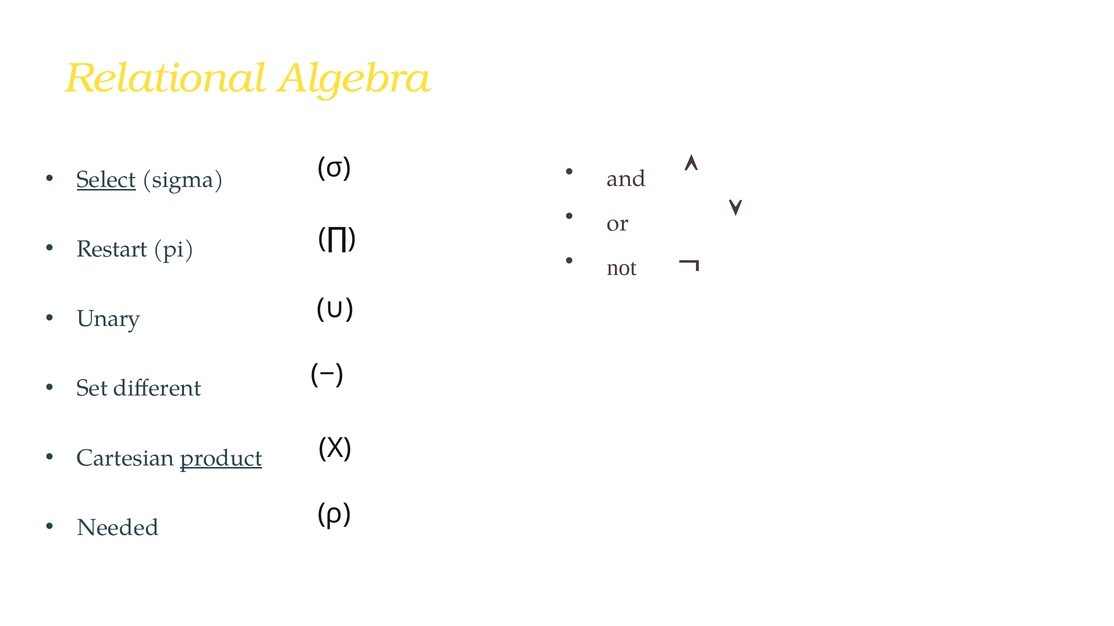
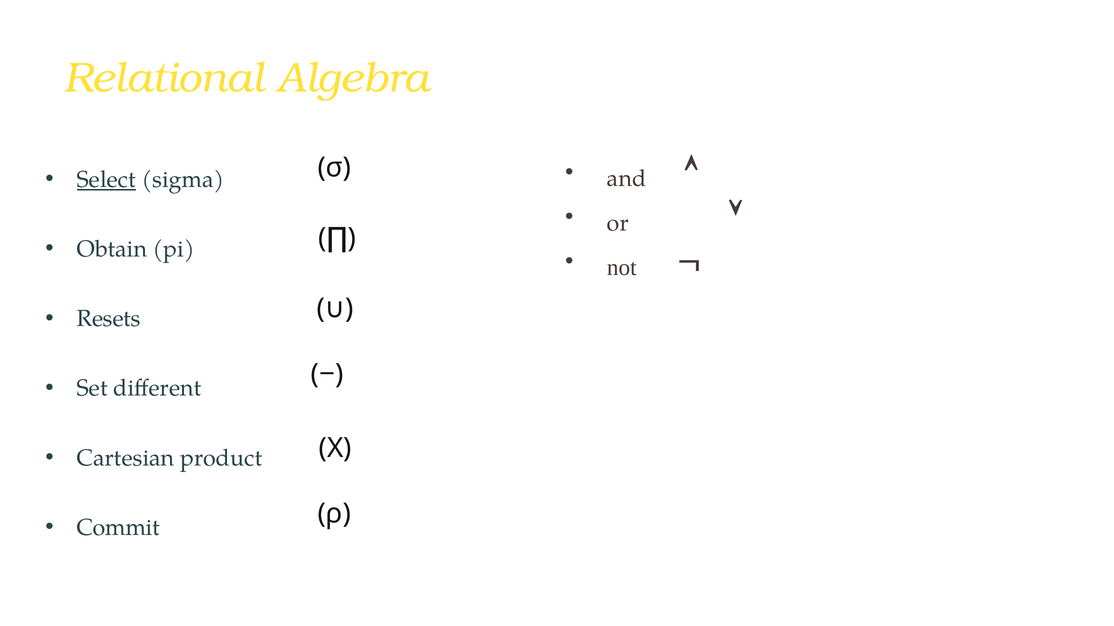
Restart: Restart -> Obtain (112, 249)
Unary: Unary -> Resets (109, 319)
product underline: present -> none (221, 458)
Needed: Needed -> Commit (118, 528)
